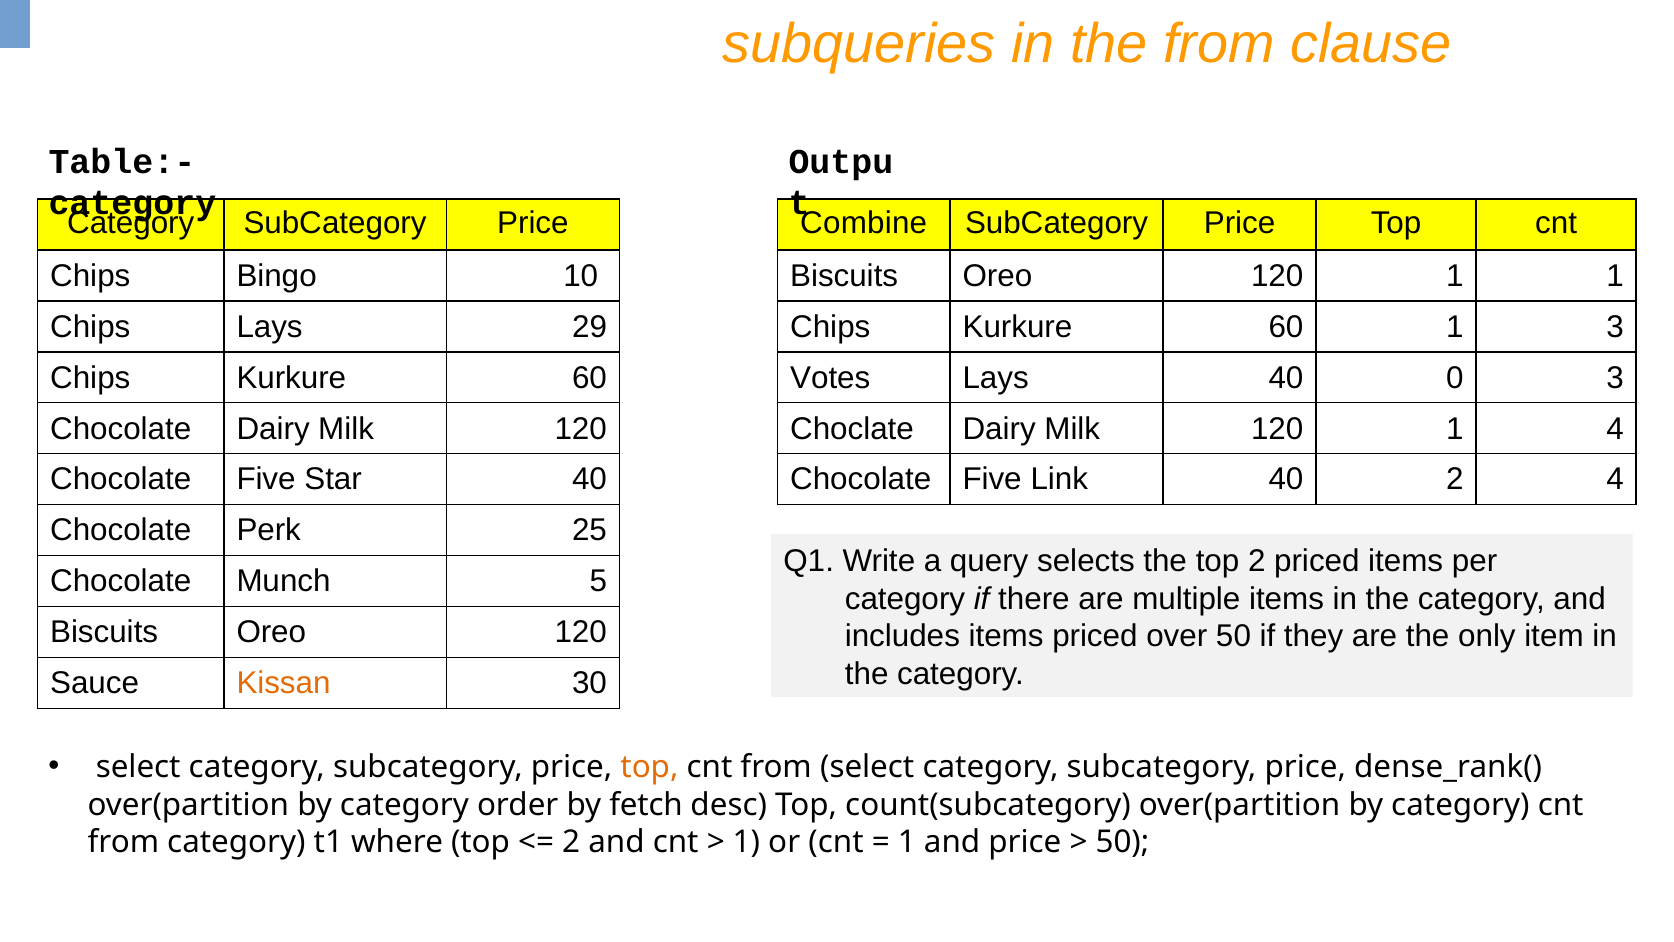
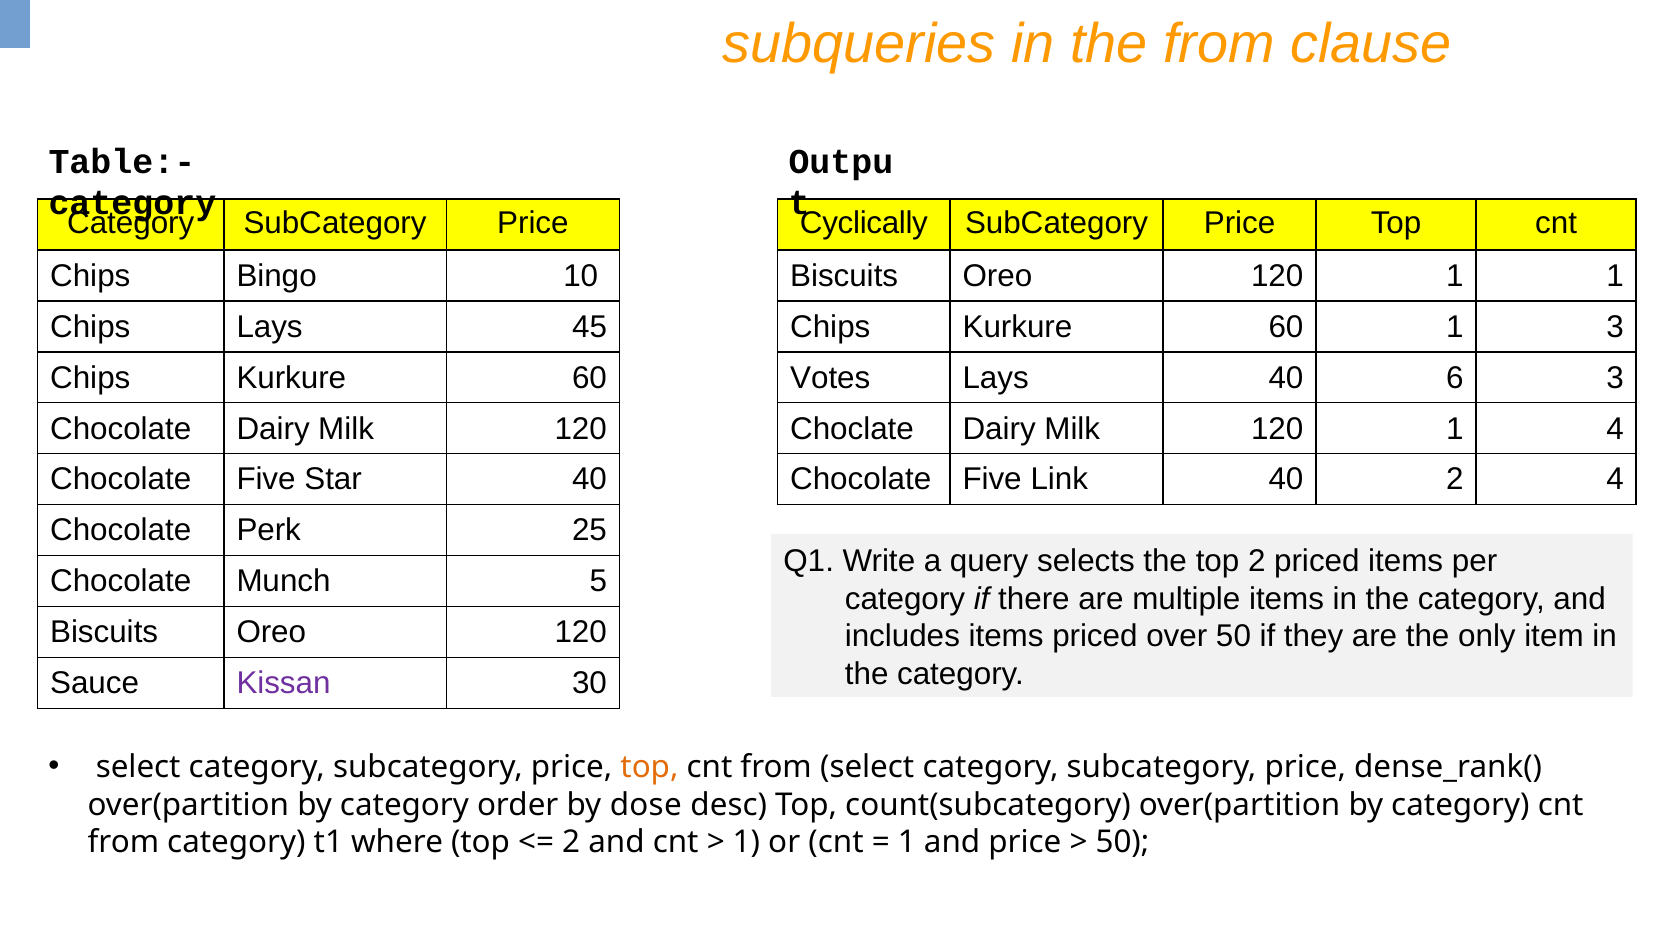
Combine: Combine -> Cyclically (864, 223)
29: 29 -> 45 (590, 327)
0: 0 -> 6 (1455, 378)
Kissan colour: orange -> purple (284, 683)
fetch: fetch -> dose (646, 804)
